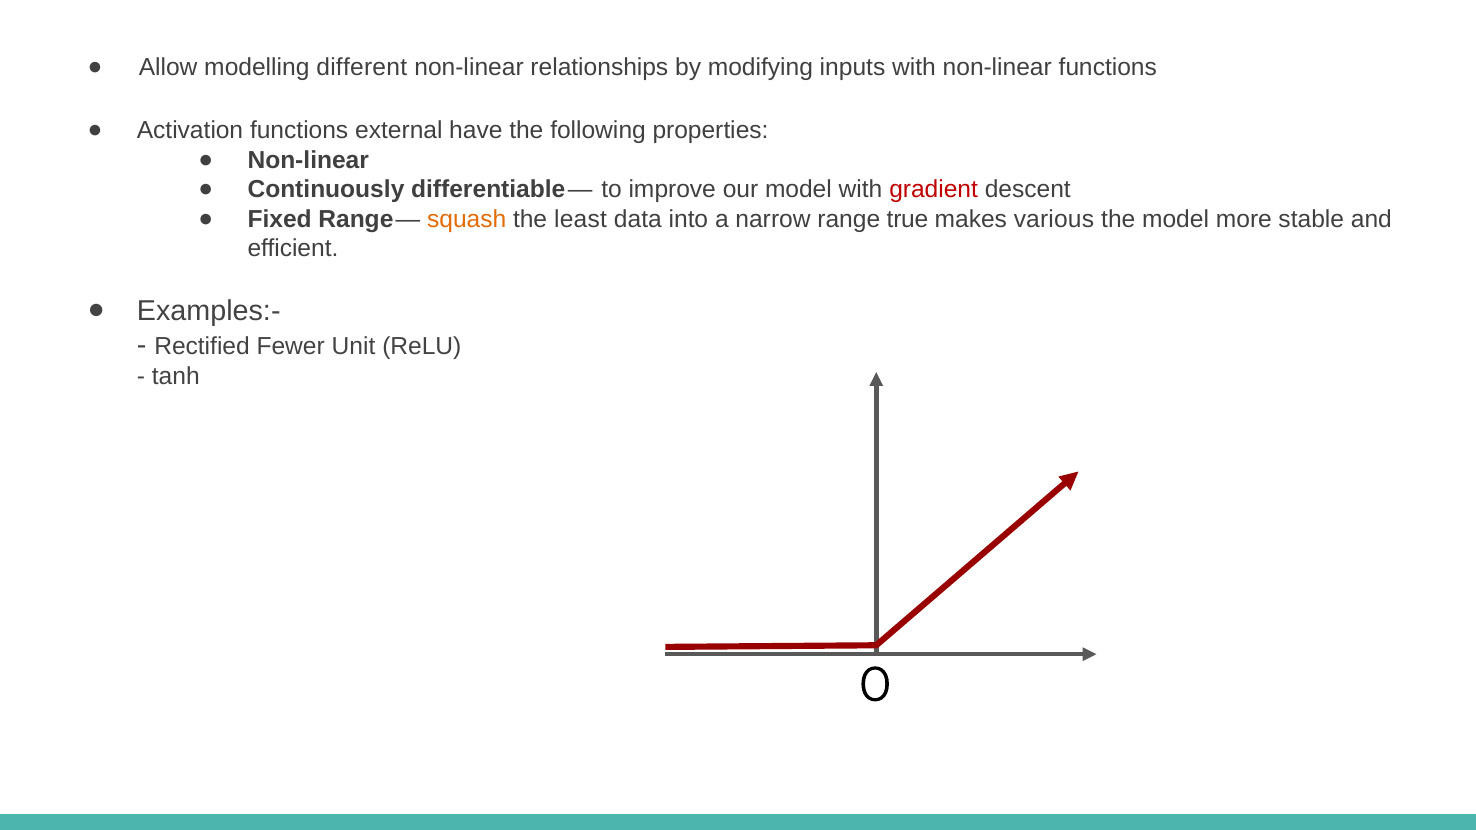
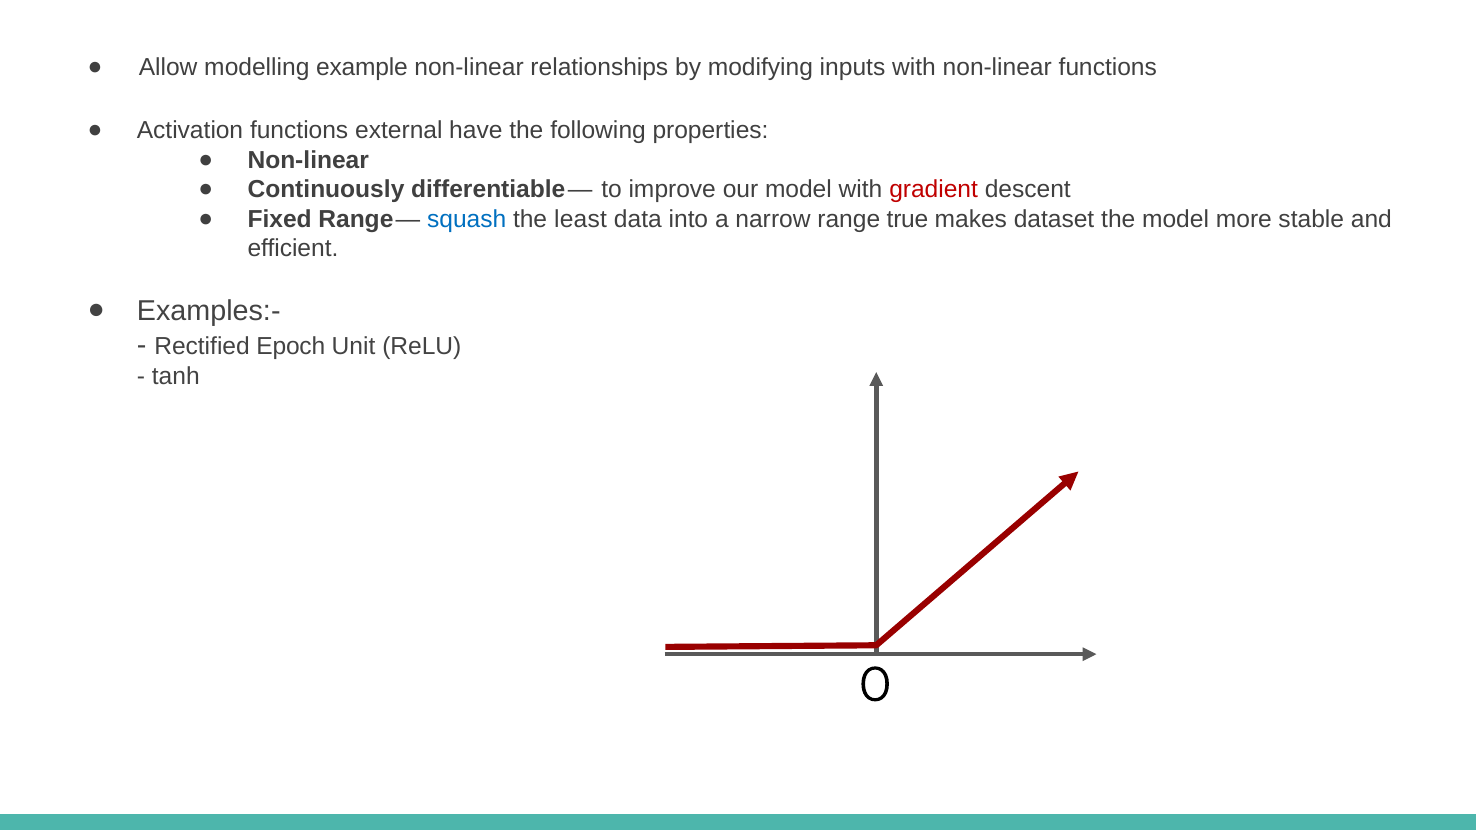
different: different -> example (362, 67)
squash colour: orange -> blue (467, 219)
various: various -> dataset (1054, 219)
Fewer: Fewer -> Epoch (291, 347)
